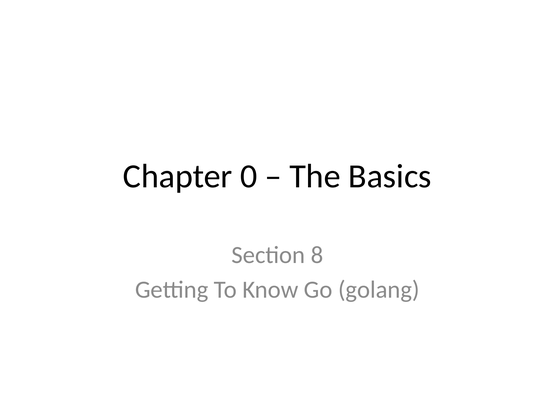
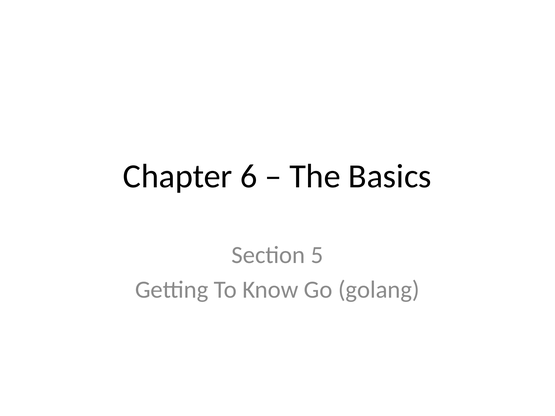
0: 0 -> 6 (249, 176)
8: 8 -> 5 (317, 255)
